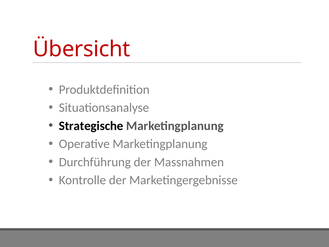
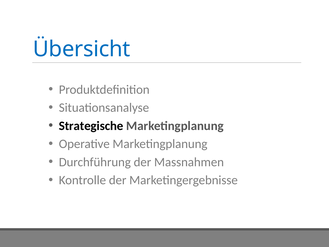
Übersicht colour: red -> blue (82, 49)
